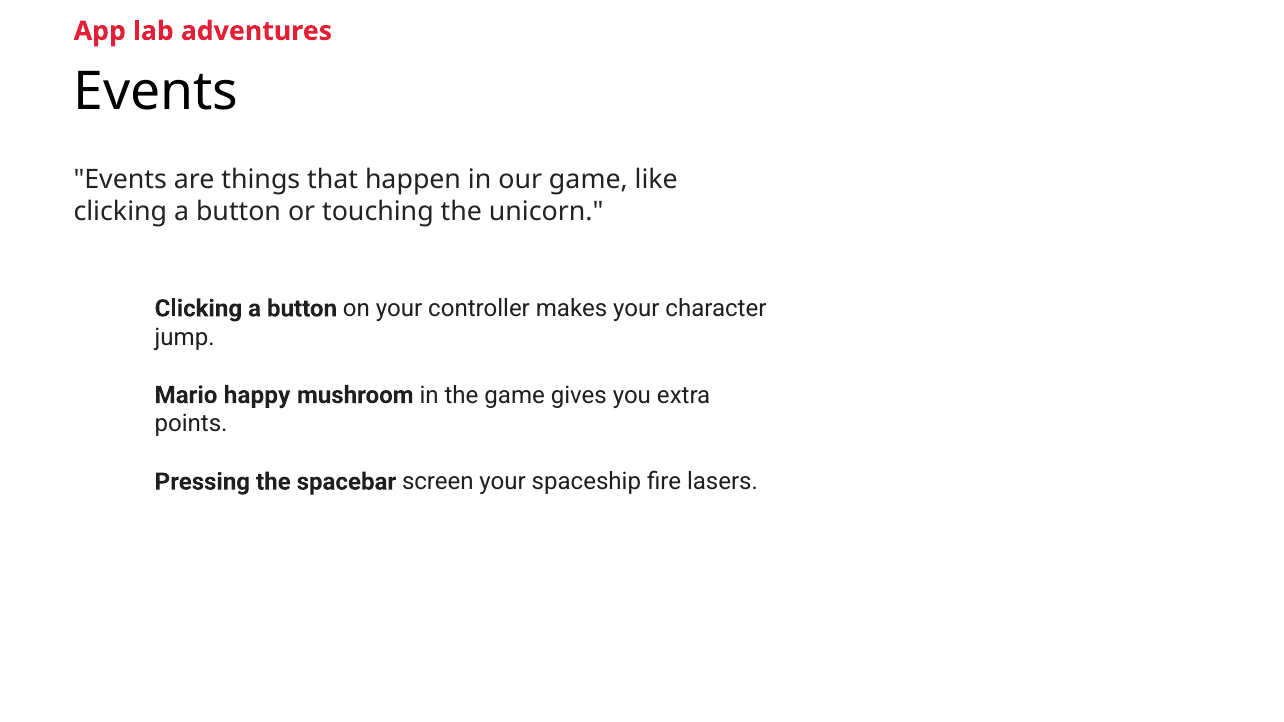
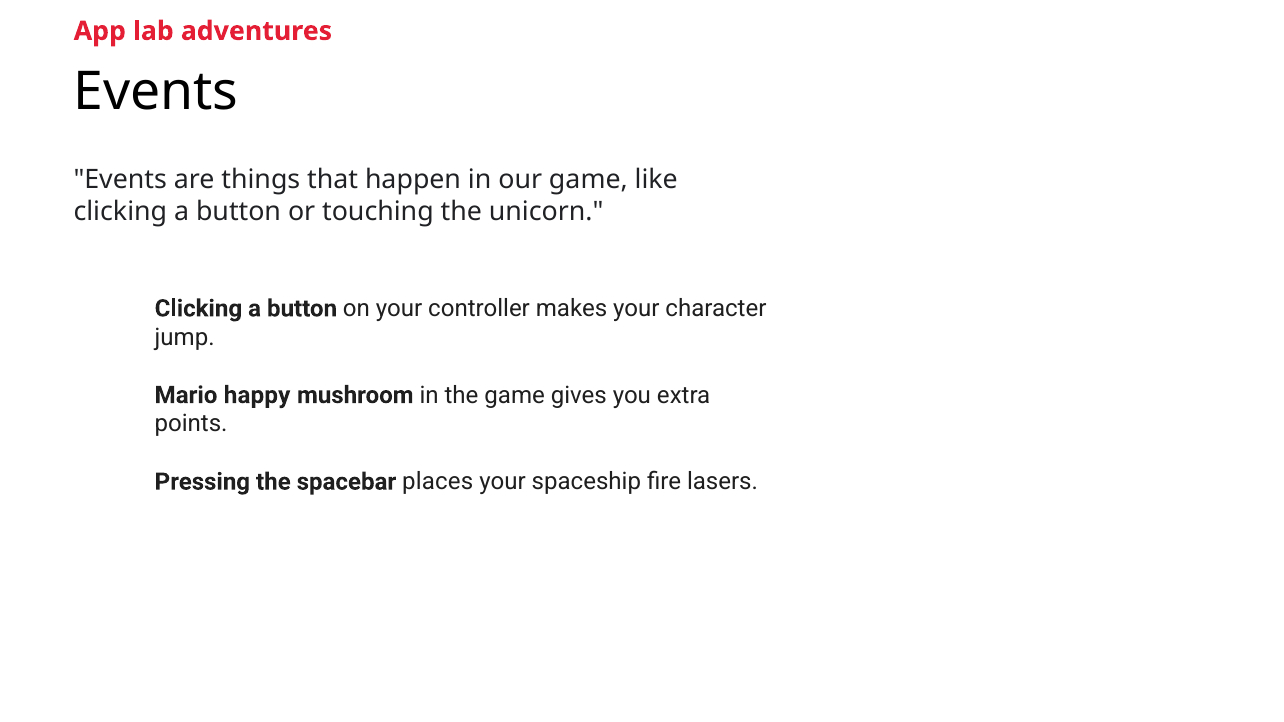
screen: screen -> places (438, 482)
